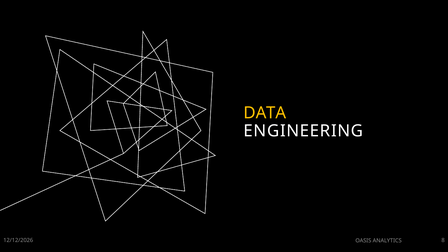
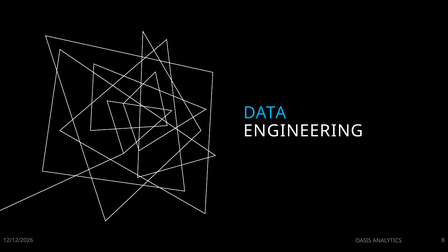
DATA colour: yellow -> light blue (265, 113)
